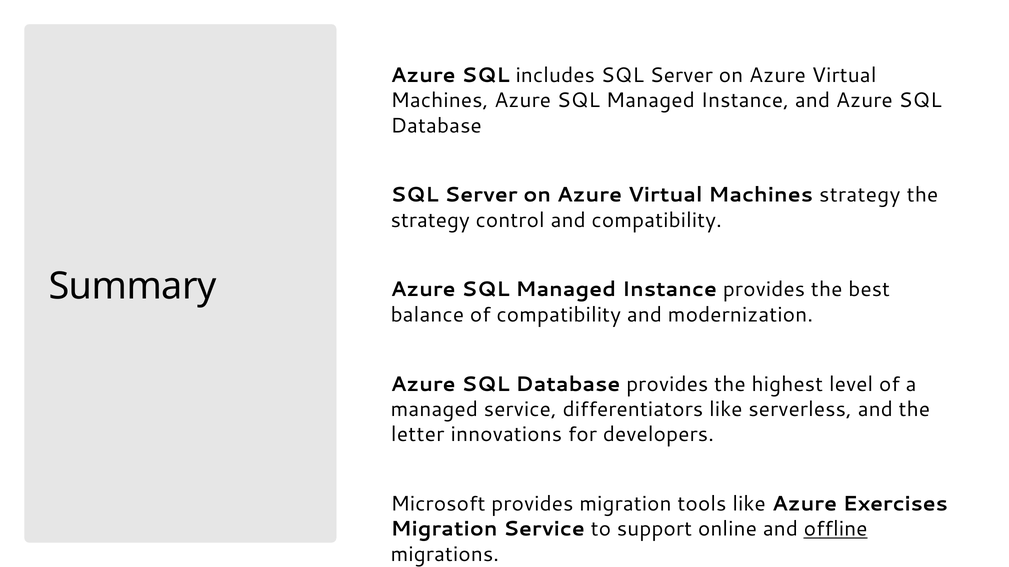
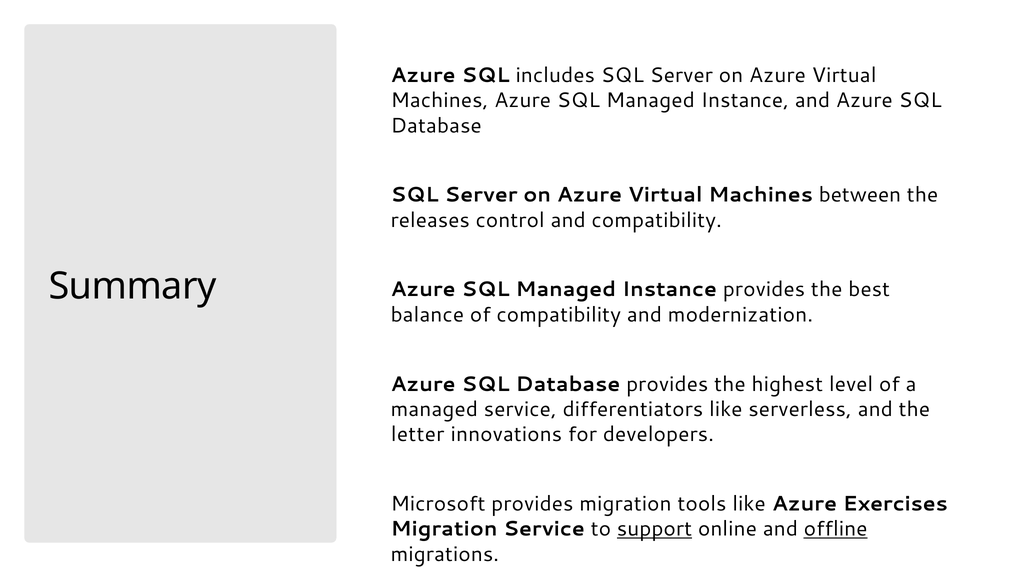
Machines strategy: strategy -> between (860, 195)
strategy: strategy -> releases (430, 220)
support underline: none -> present (654, 530)
